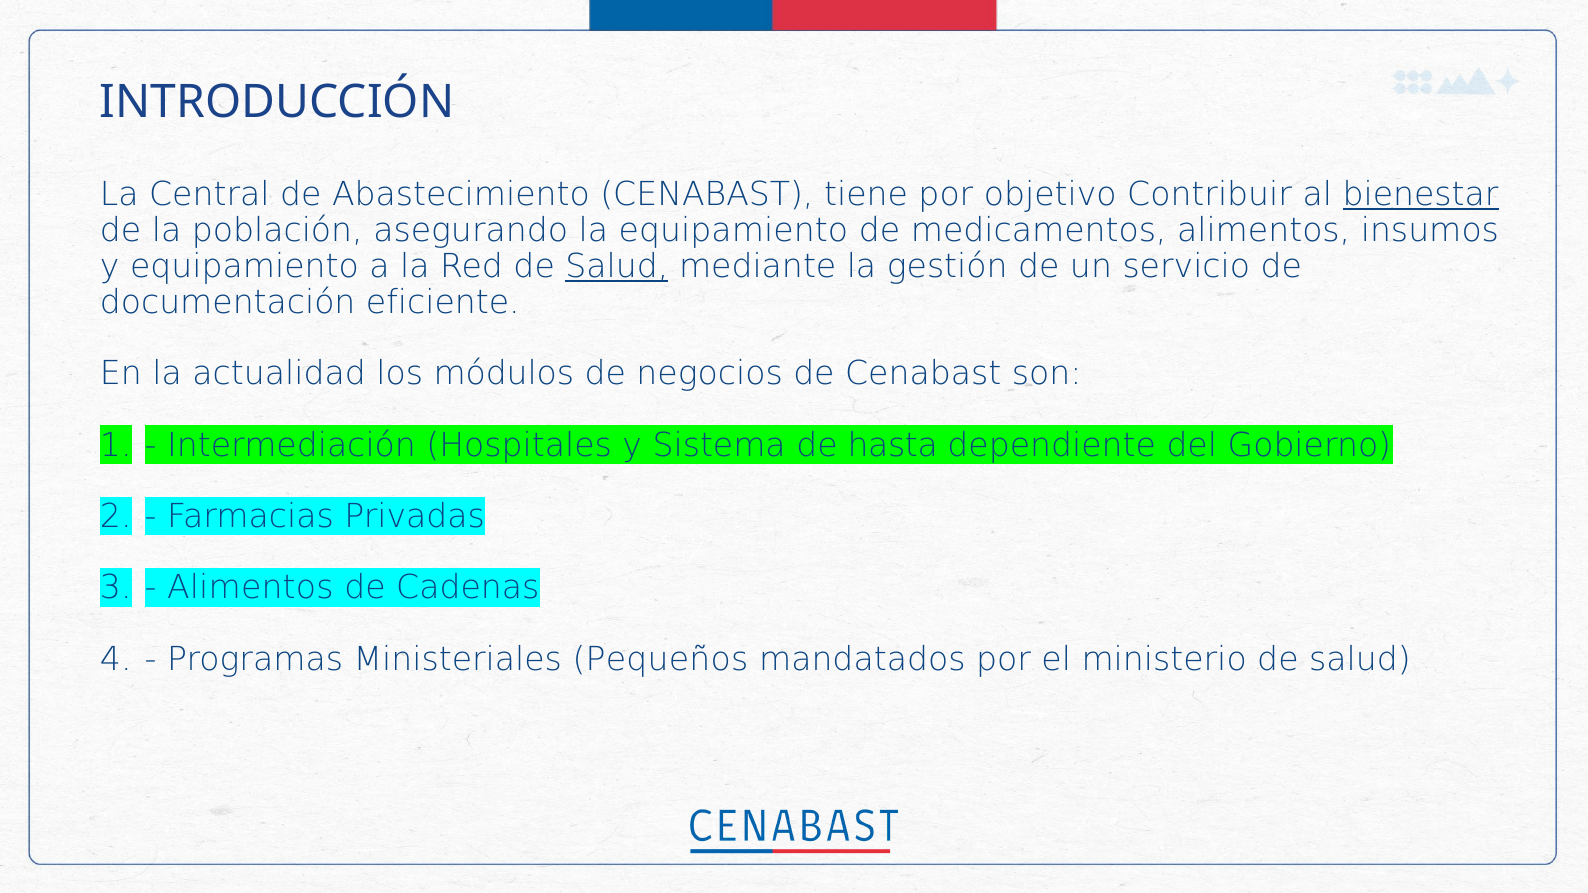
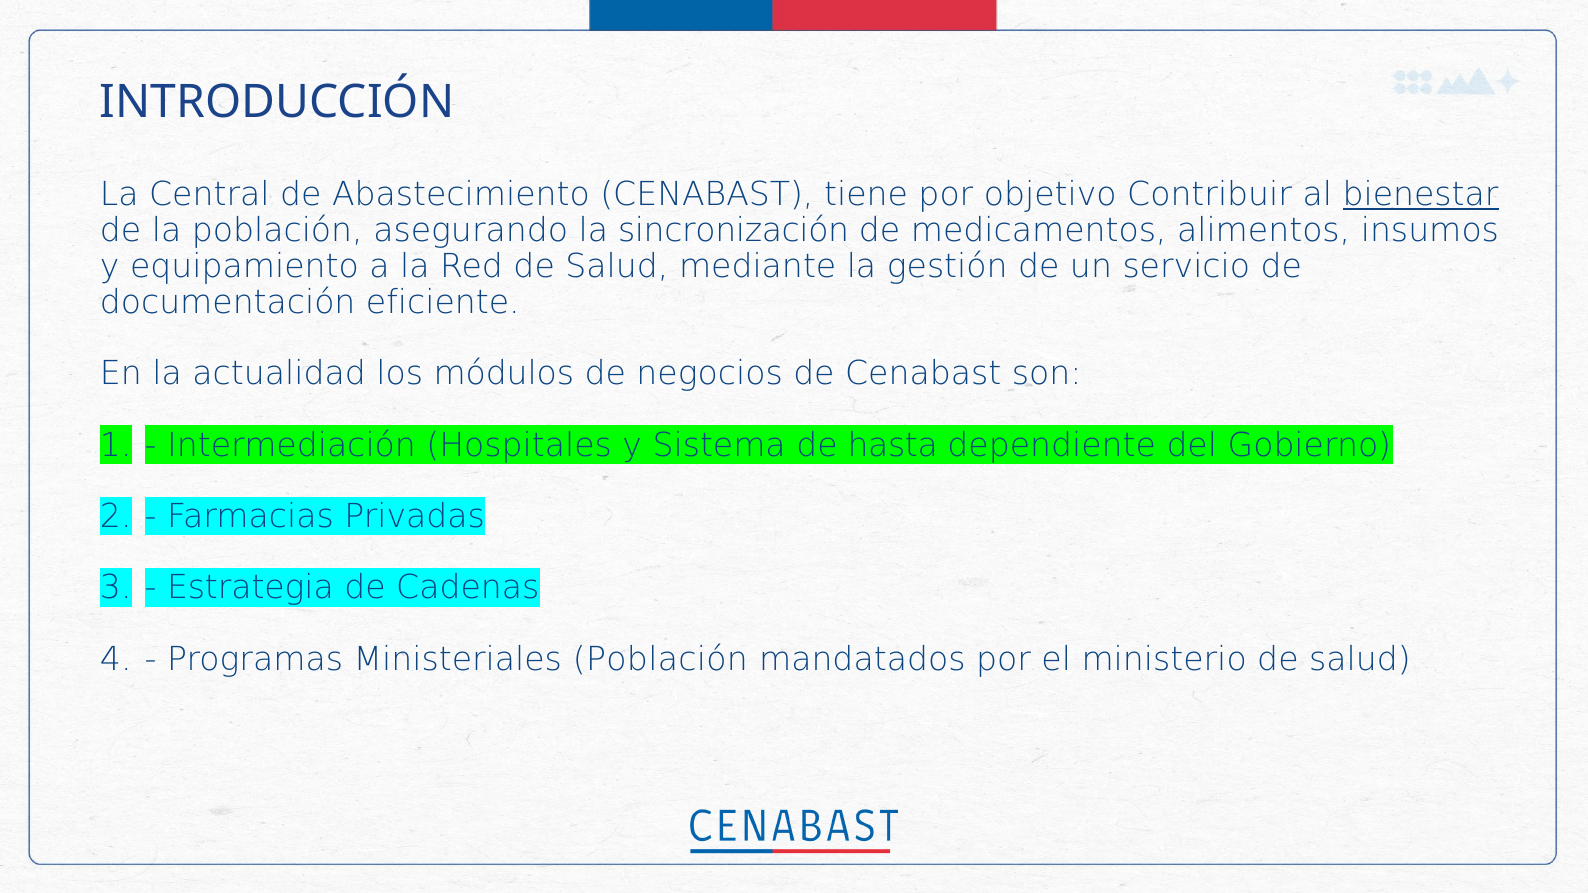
la equipamiento: equipamiento -> sincronización (734, 231)
Salud underline: present -> none (617, 267)
Alimentos: Alimentos -> Estrategia (250, 588)
Ministeriales Pequeños: Pequeños -> Población (660, 660)
